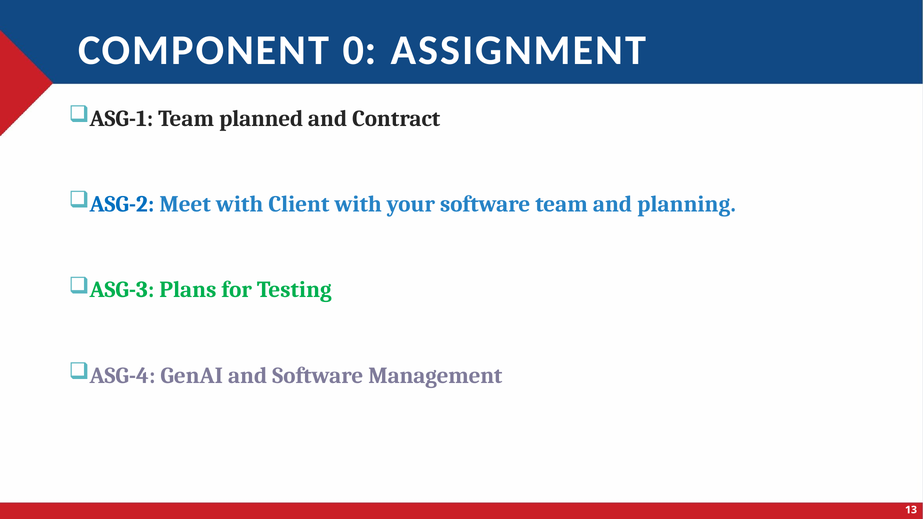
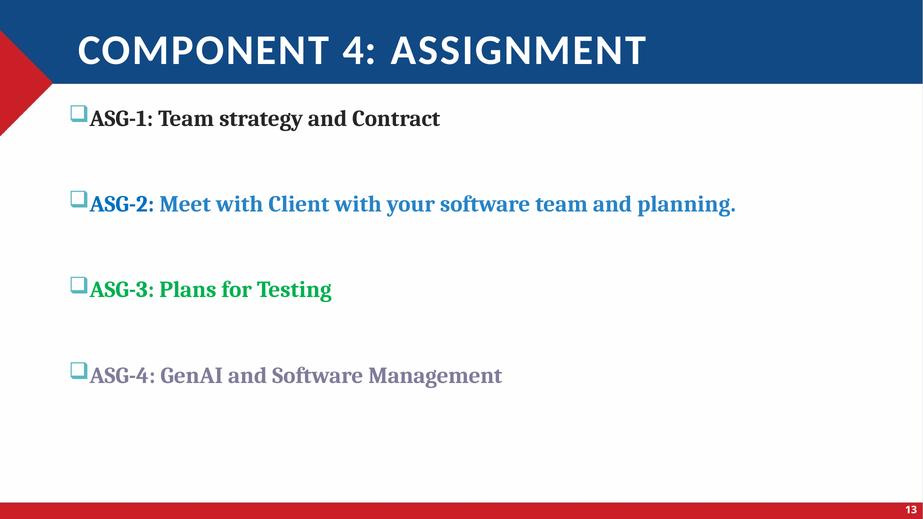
0: 0 -> 4 (360, 51)
planned: planned -> strategy (261, 119)
